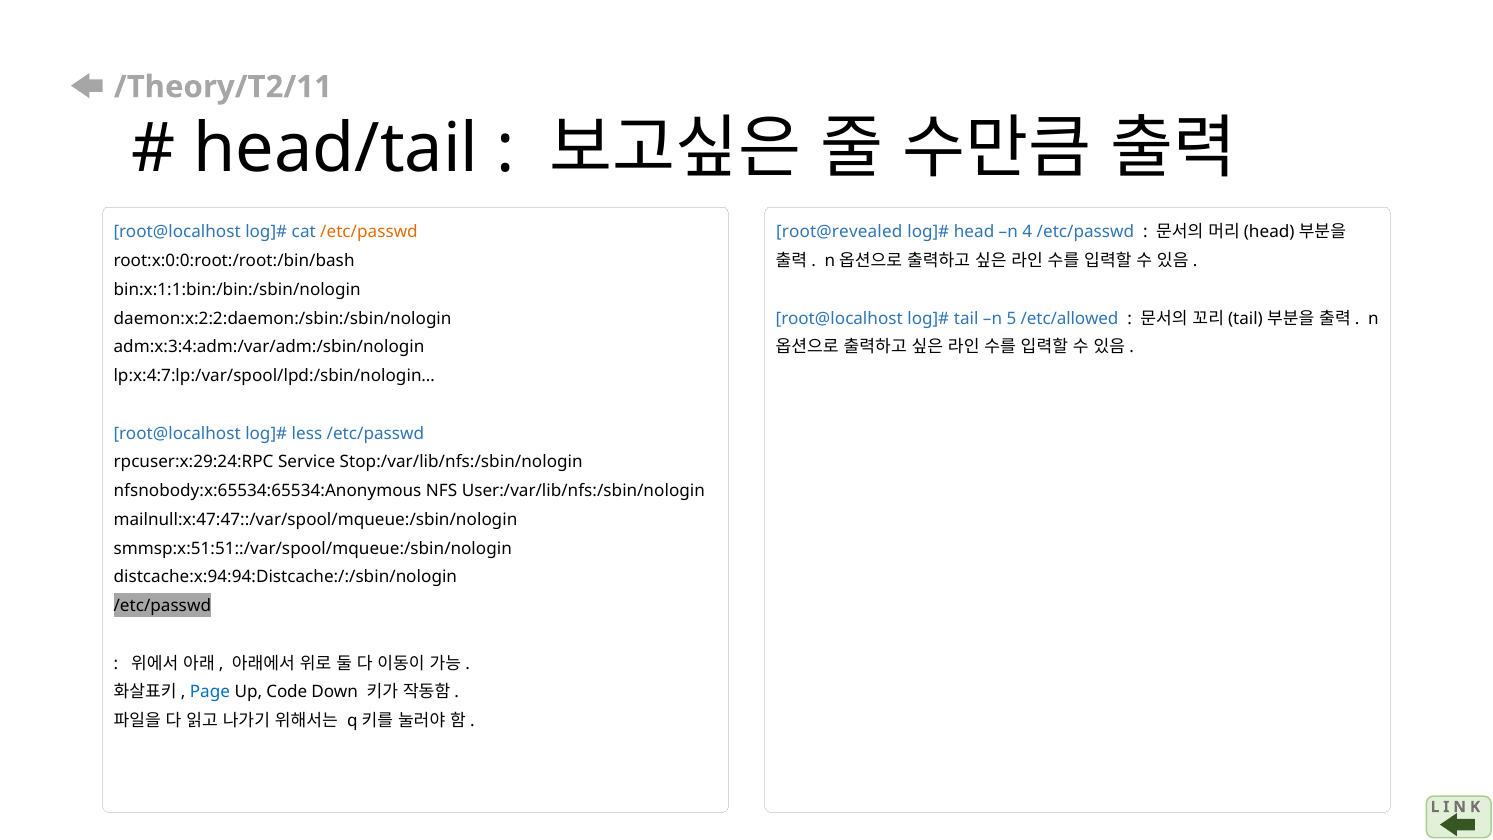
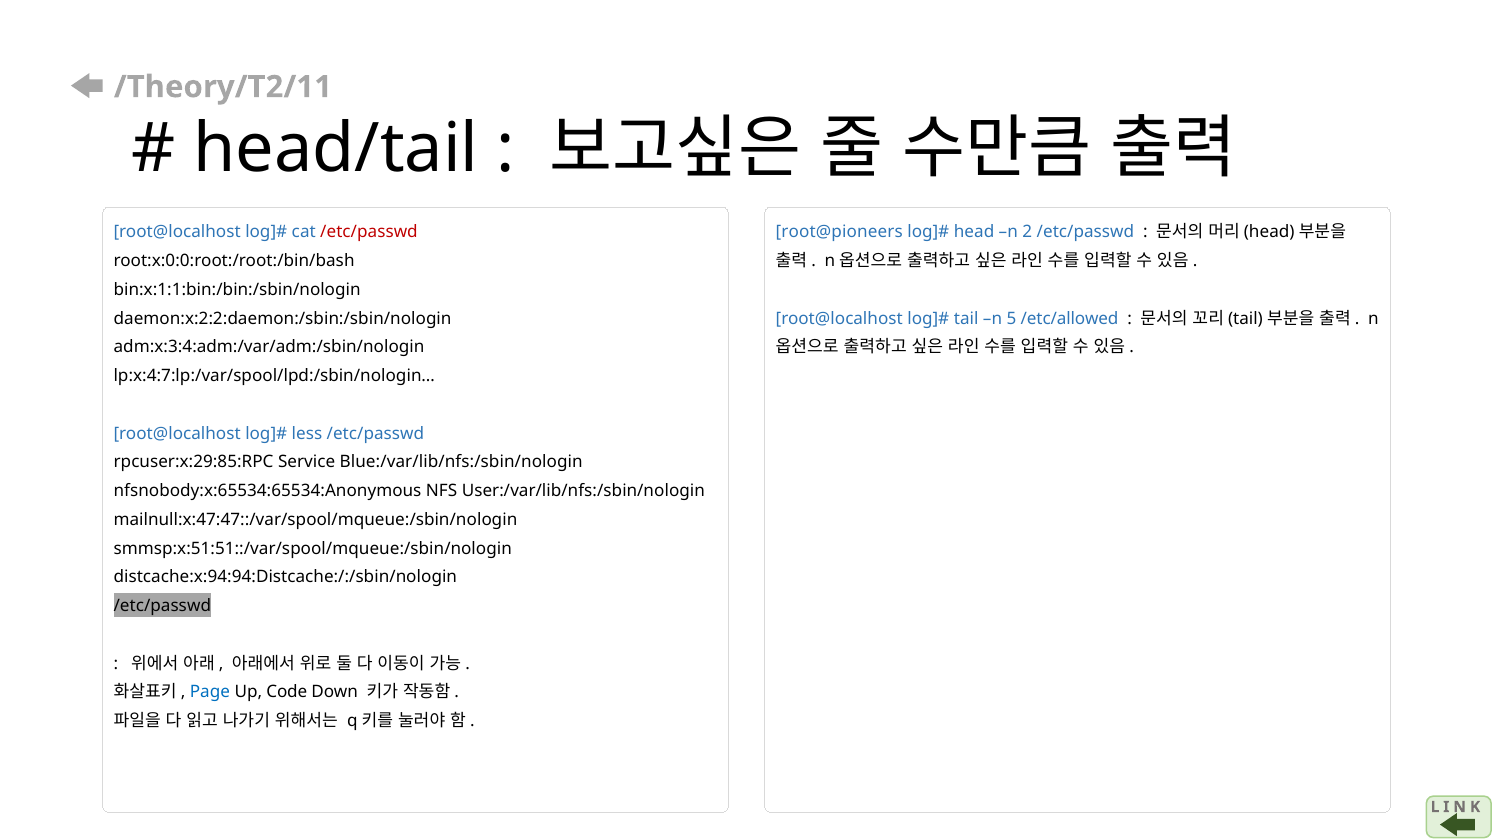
/etc/passwd colour: orange -> red (369, 232)
root@revealed: root@revealed -> root@pioneers (839, 232)
4: 4 -> 2 (1027, 232)
rpcuser:x:29:24:RPC: rpcuser:x:29:24:RPC -> rpcuser:x:29:85:RPC (194, 462)
Stop:/var/lib/nfs:/sbin/nologin: Stop:/var/lib/nfs:/sbin/nologin -> Blue:/var/lib/nfs:/sbin/nologin (461, 462)
